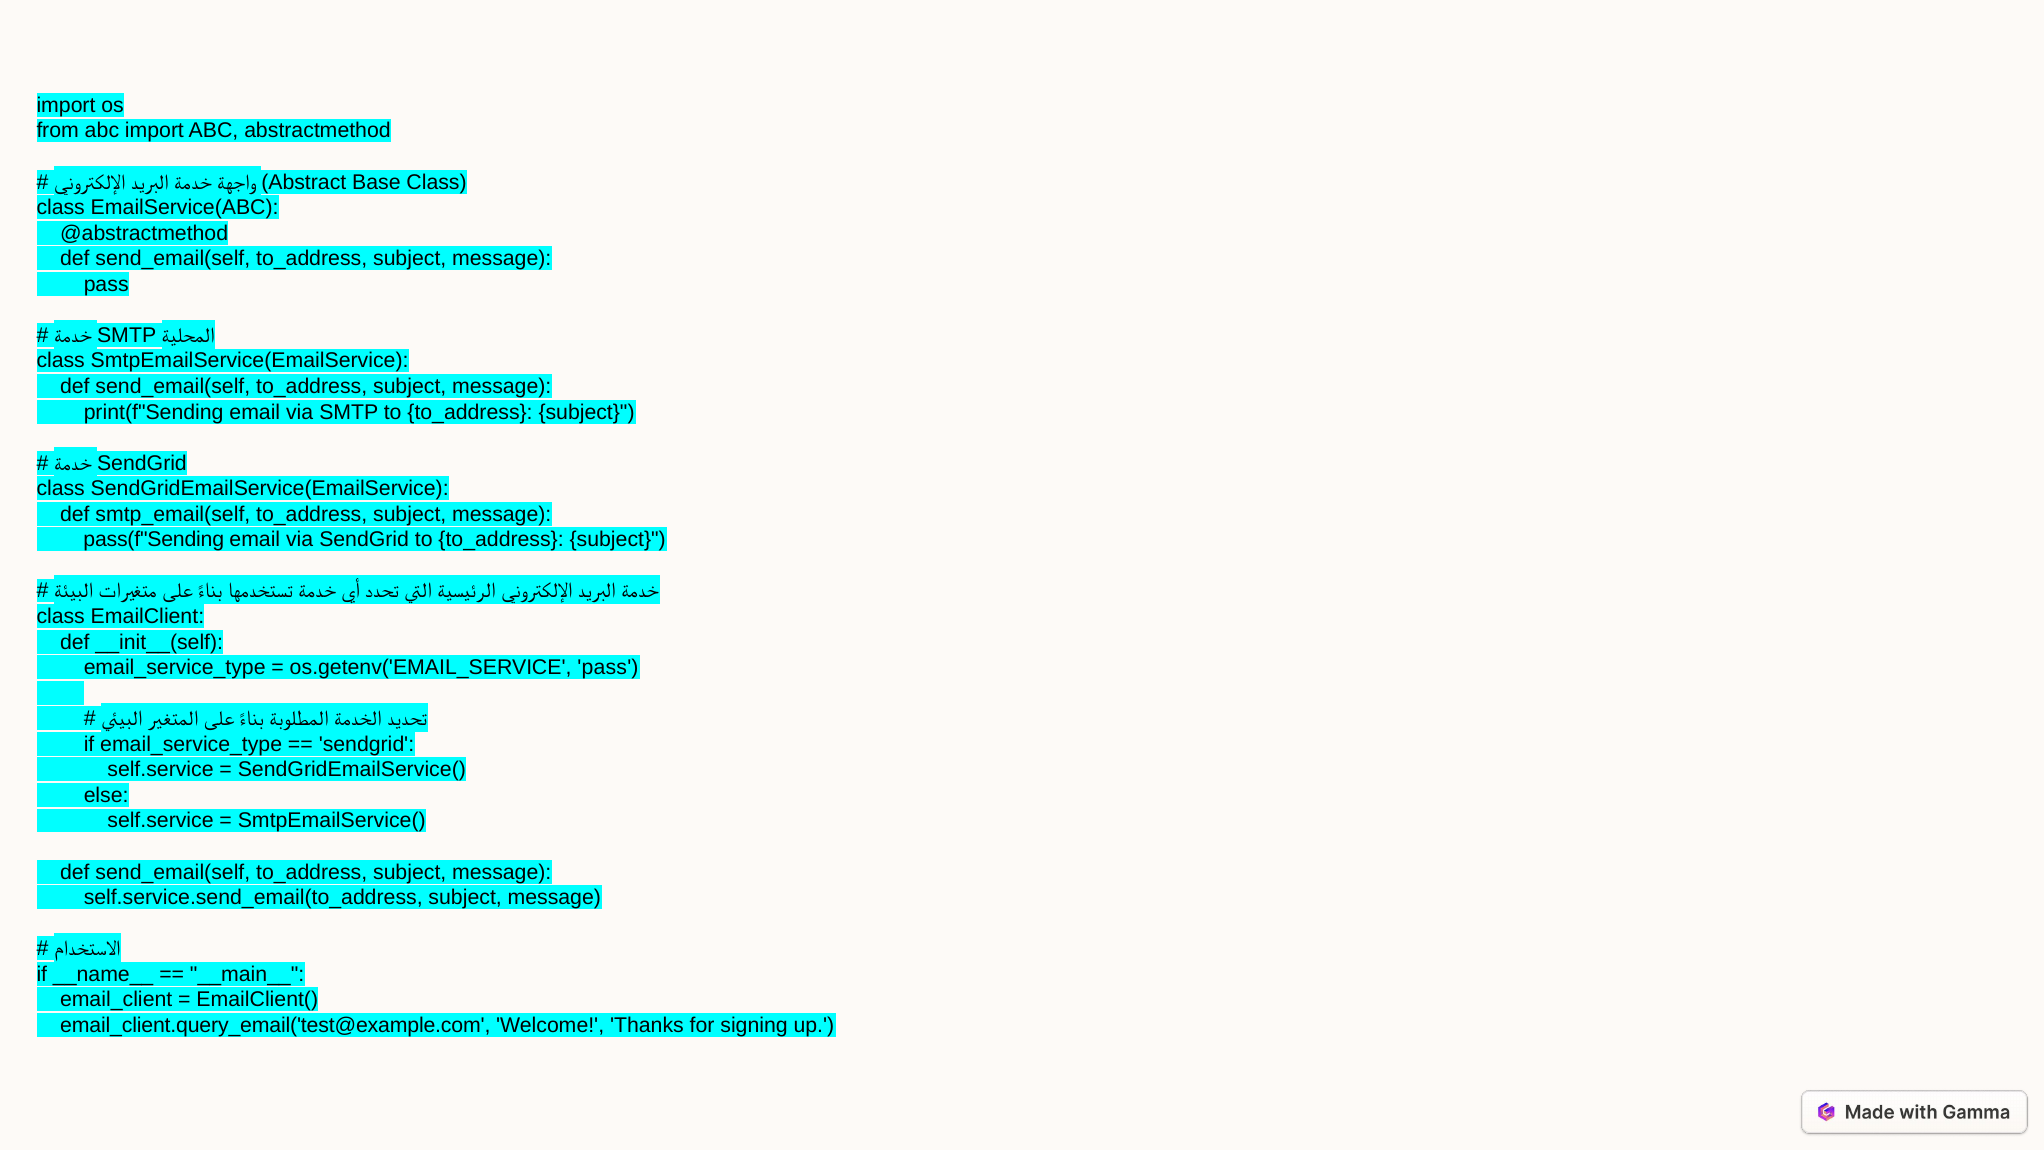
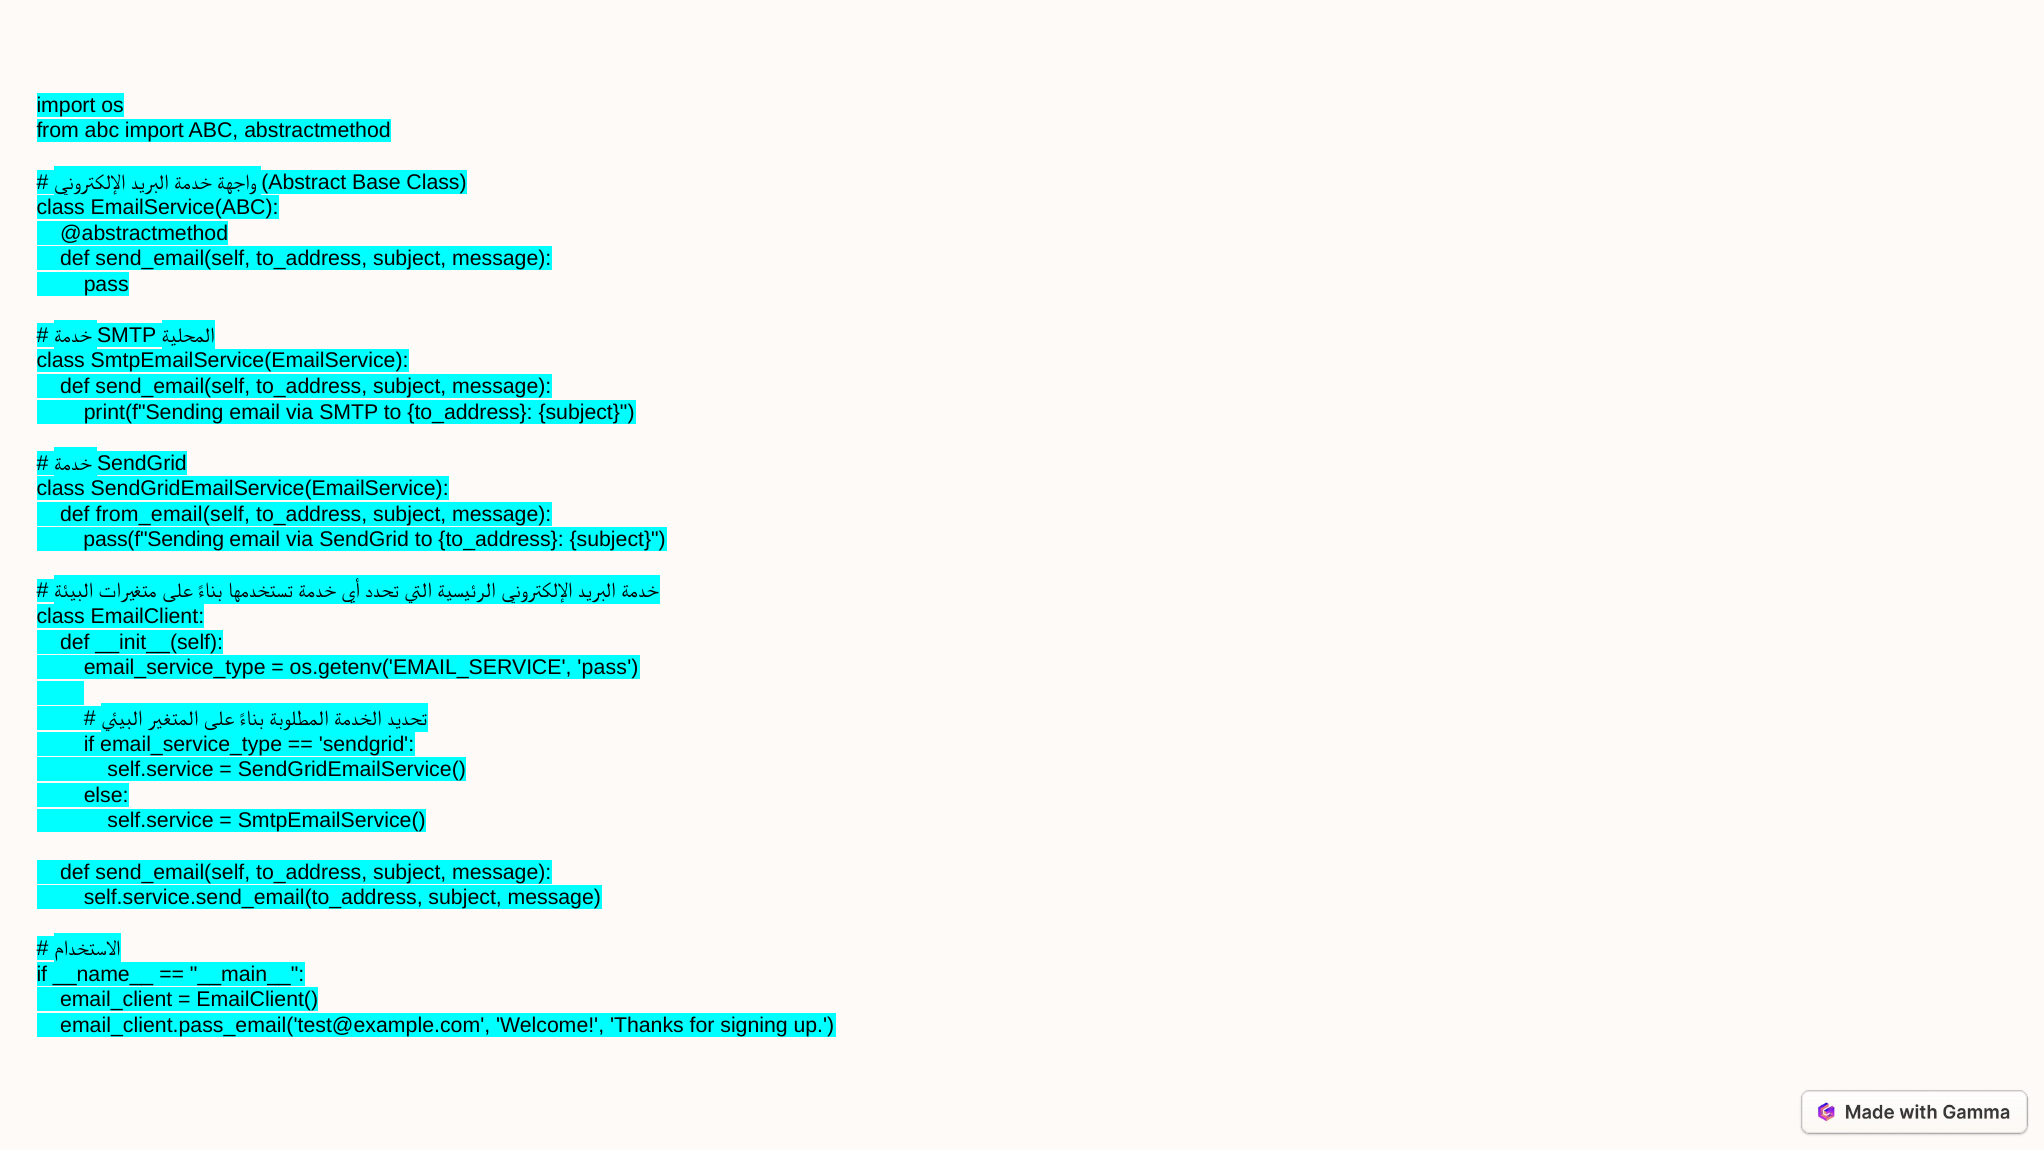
smtp_email(self: smtp_email(self -> from_email(self (173, 514)
email_client.query_email('test@example.com: email_client.query_email('test@example.com -> email_client.pass_email('test@example.com (275, 1025)
